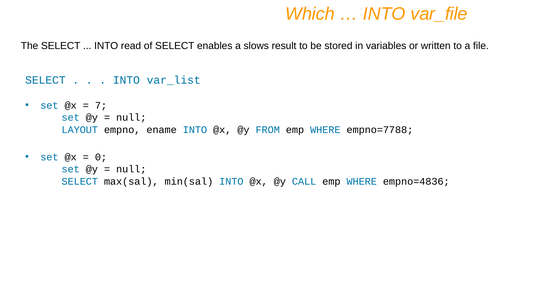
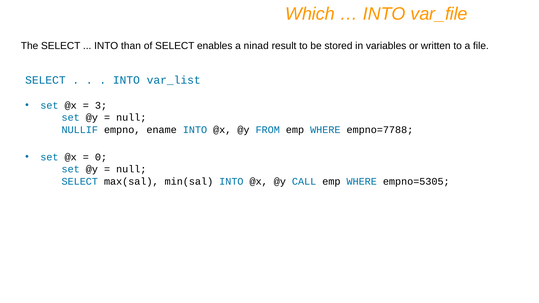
read: read -> than (131, 46)
slows: slows -> ninad (256, 46)
7: 7 -> 3 (101, 106)
LAYOUT: LAYOUT -> NULLIF (80, 130)
empno=4836: empno=4836 -> empno=5305 (416, 182)
